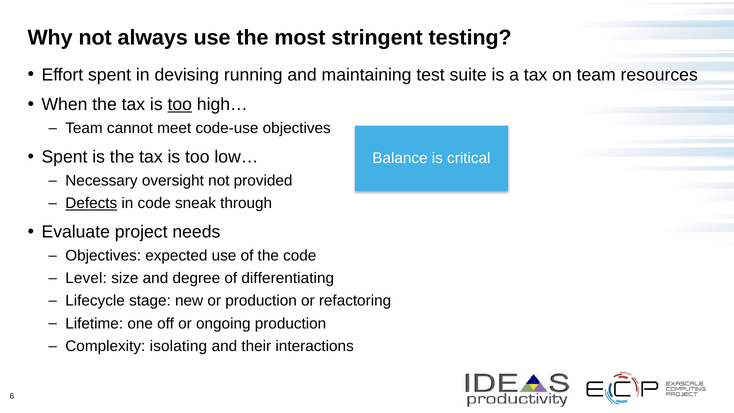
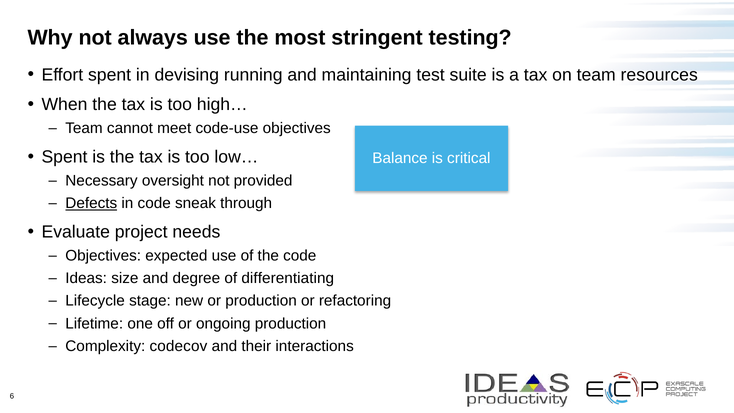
too underline: present -> none (180, 104)
Level: Level -> Ideas (86, 278)
isolating: isolating -> codecov (178, 346)
